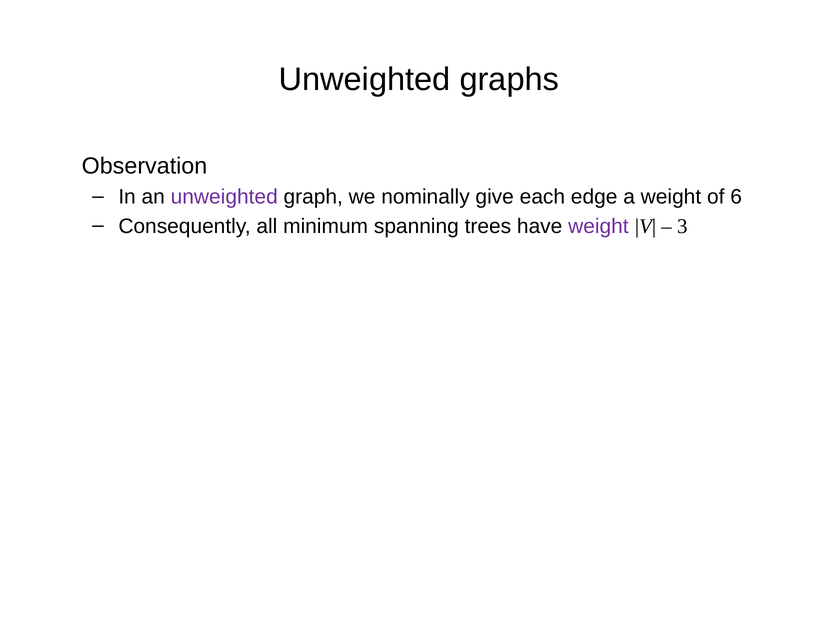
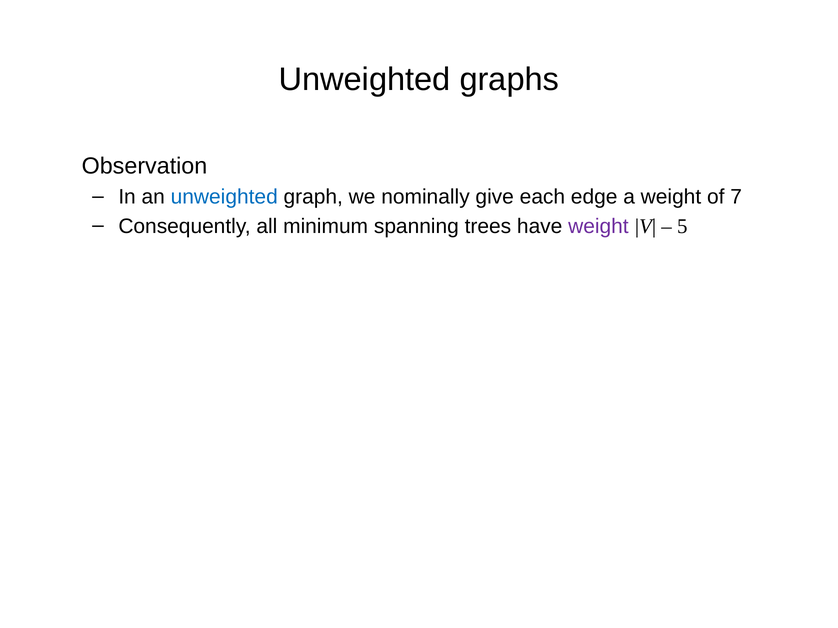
unweighted colour: purple -> blue (224, 197)
6: 6 -> 7 (736, 197)
3: 3 -> 5 (682, 226)
